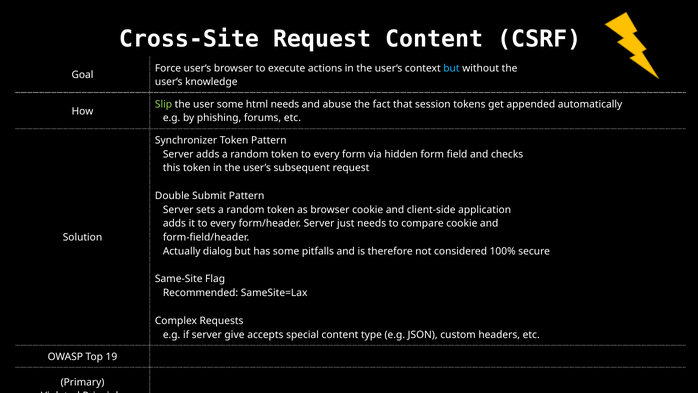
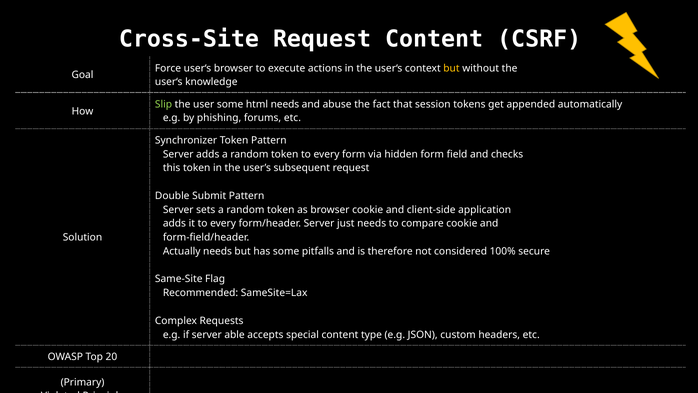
but colour: light blue -> yellow (451, 68)
Actually dialog: dialog -> needs (218, 251)
give: give -> able (235, 334)
19: 19 -> 20 (111, 356)
